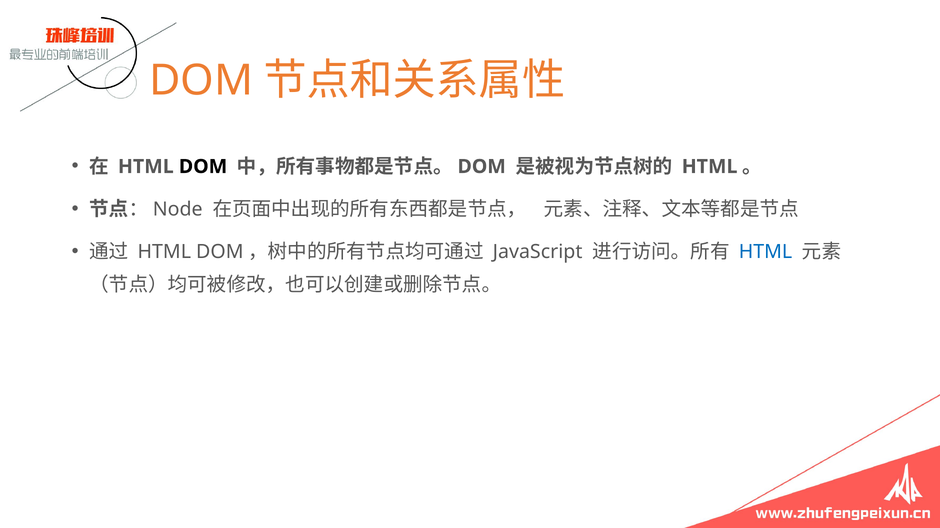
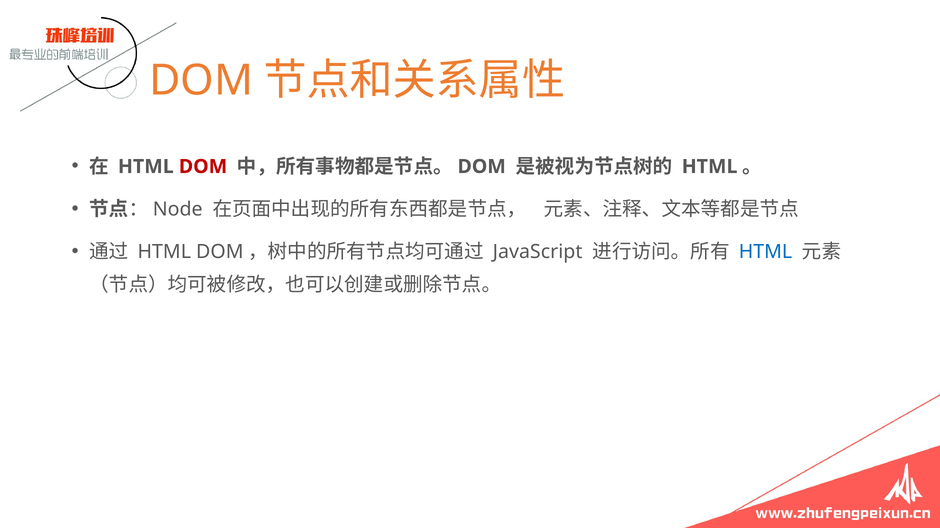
DOM colour: black -> red (203, 167)
